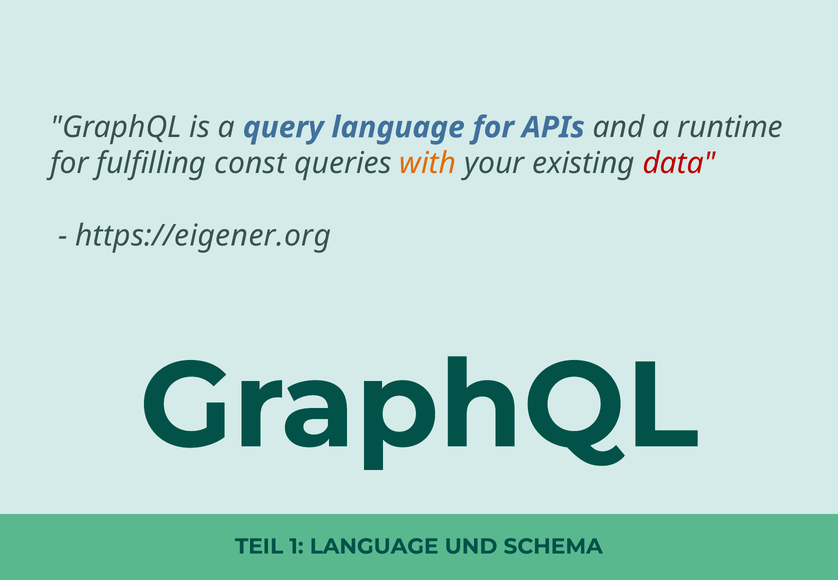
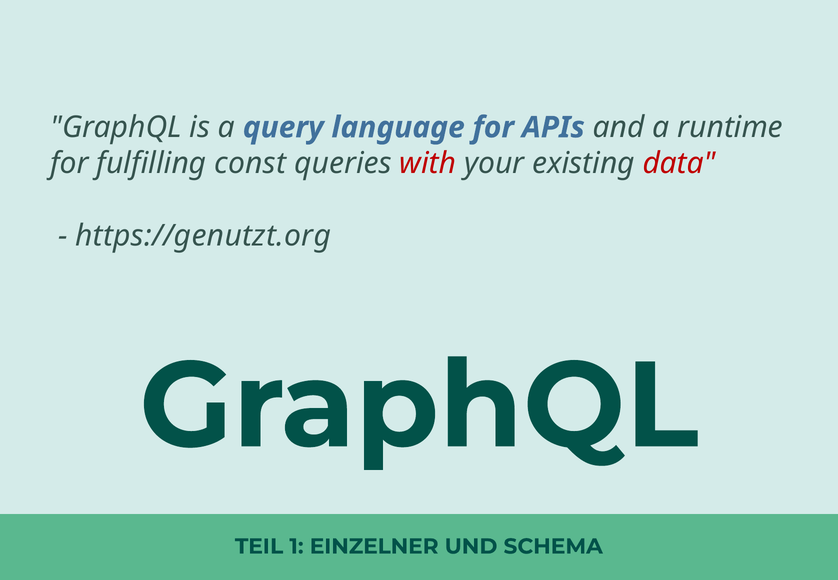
with colour: orange -> red (428, 164)
https://eigener.org: https://eigener.org -> https://genutzt.org (203, 236)
1 LANGUAGE: LANGUAGE -> EINZELNER (374, 547)
